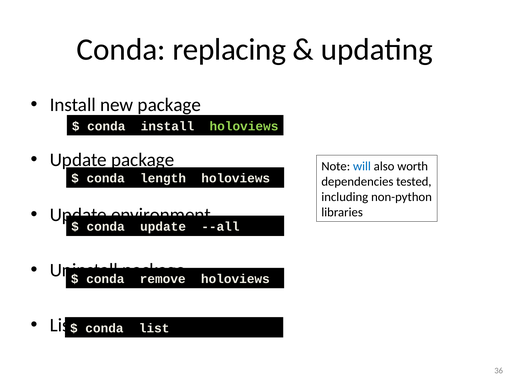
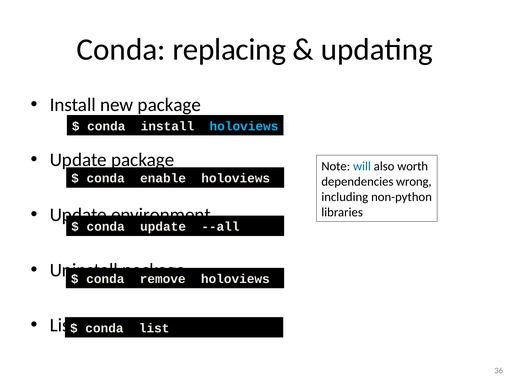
holoviews colour: light green -> light blue (244, 126)
length: length -> enable (163, 178)
tested: tested -> wrong (414, 181)
